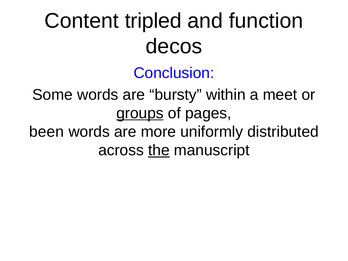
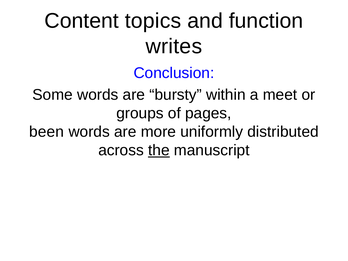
tripled: tripled -> topics (153, 21)
decos: decos -> writes (174, 46)
groups underline: present -> none (140, 113)
